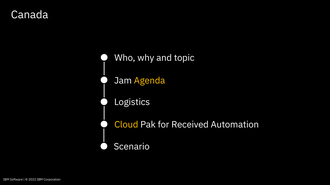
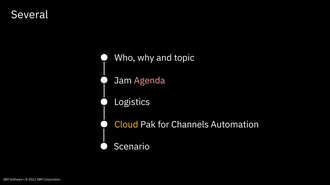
Canada: Canada -> Several (30, 15)
Agenda colour: yellow -> pink (150, 81)
Received: Received -> Channels (190, 125)
